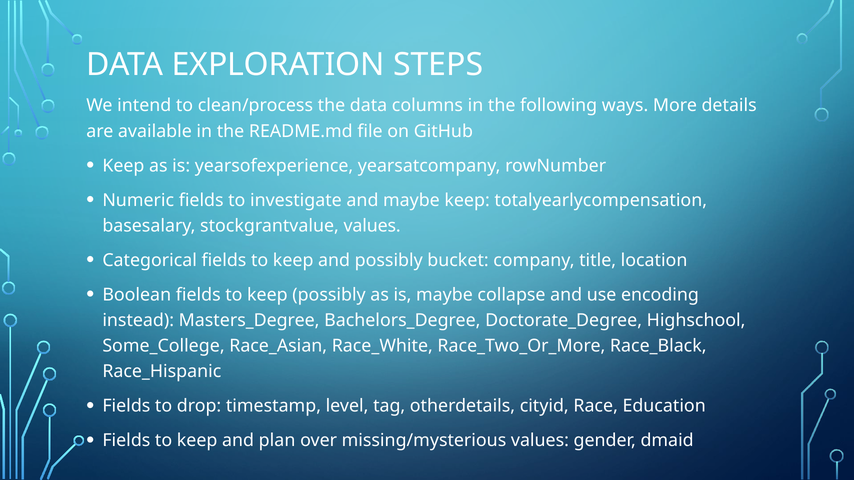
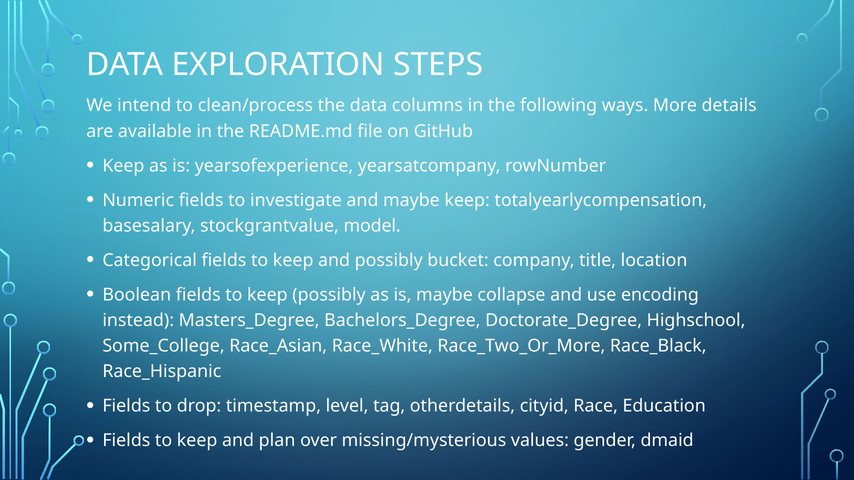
stockgrantvalue values: values -> model (372, 226)
